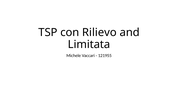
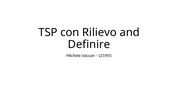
Limitata: Limitata -> Definire (89, 44)
